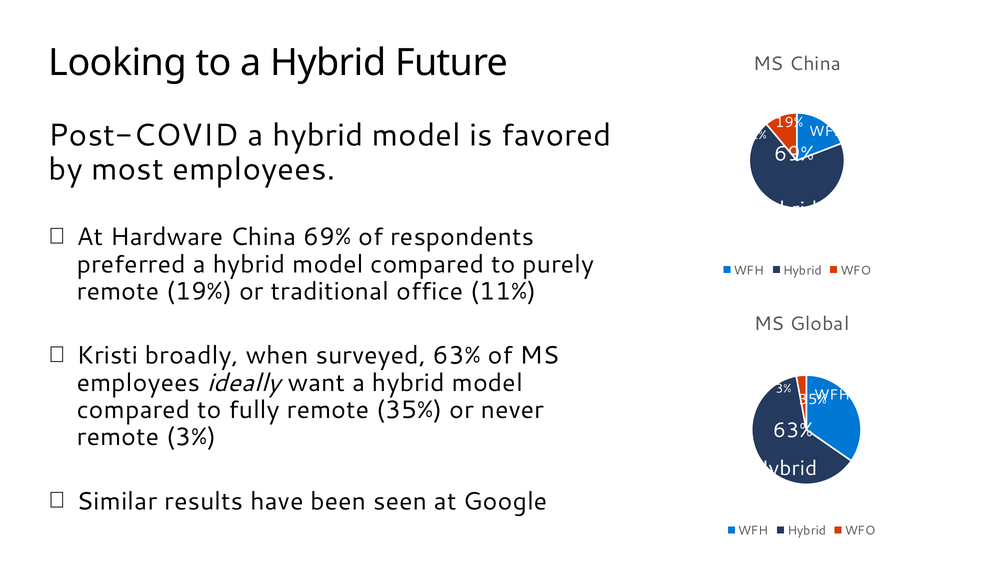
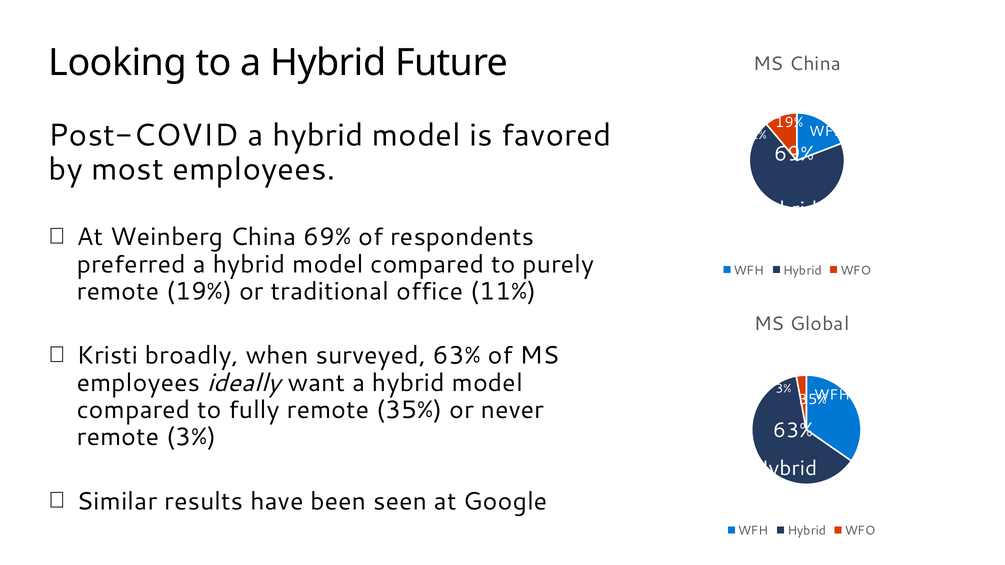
Hardware: Hardware -> Weinberg (167, 237)
